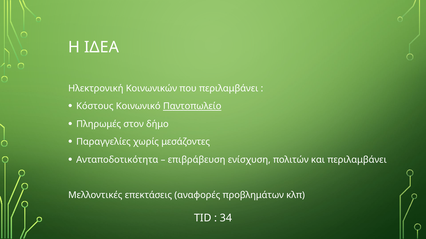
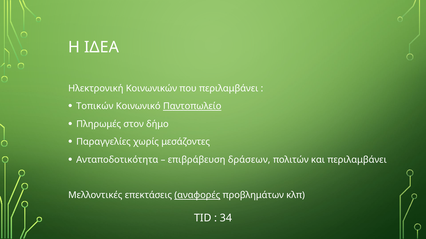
Κόστους: Κόστους -> Τοπικών (95, 107)
ενίσχυση: ενίσχυση -> δράσεων (249, 160)
αναφορές underline: none -> present (197, 196)
